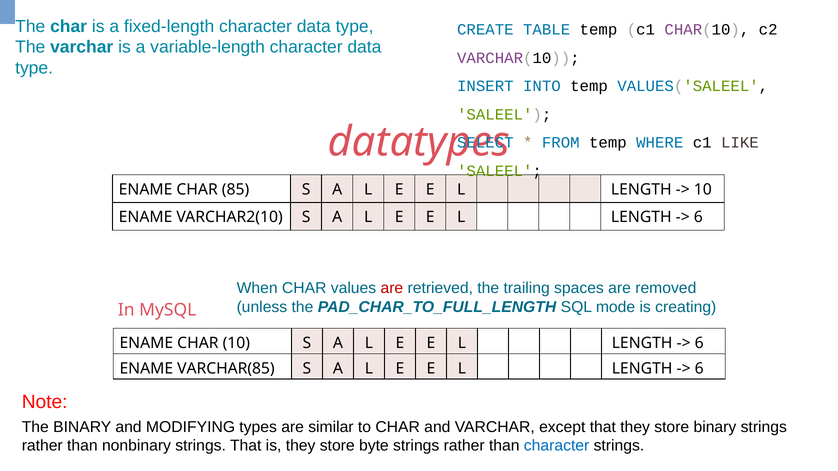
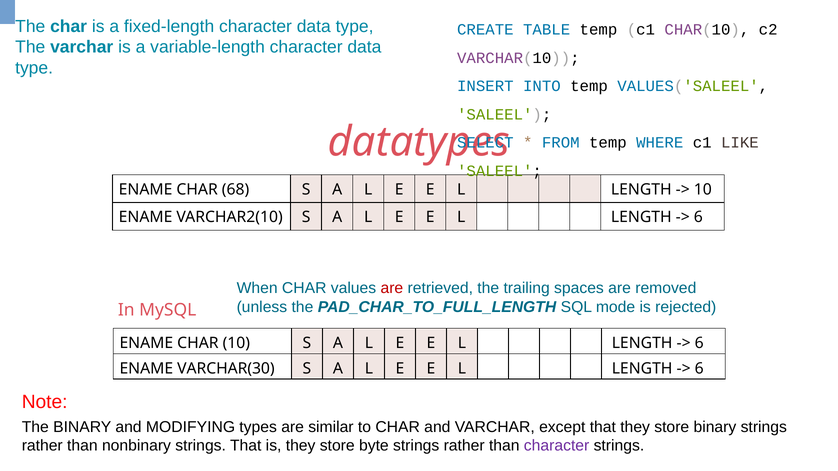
85: 85 -> 68 (236, 190)
creating: creating -> rejected (686, 307)
VARCHAR(85: VARCHAR(85 -> VARCHAR(30 (226, 369)
character colour: blue -> purple (557, 446)
